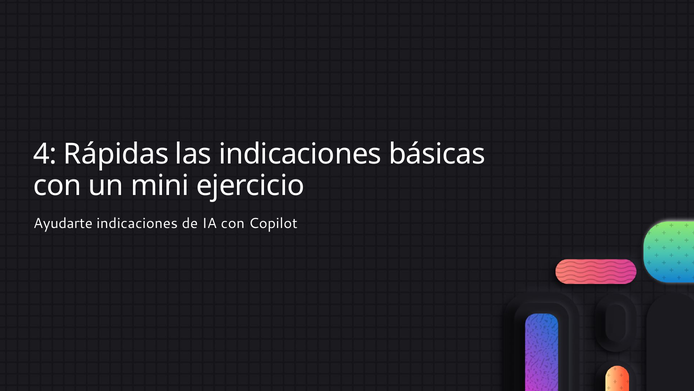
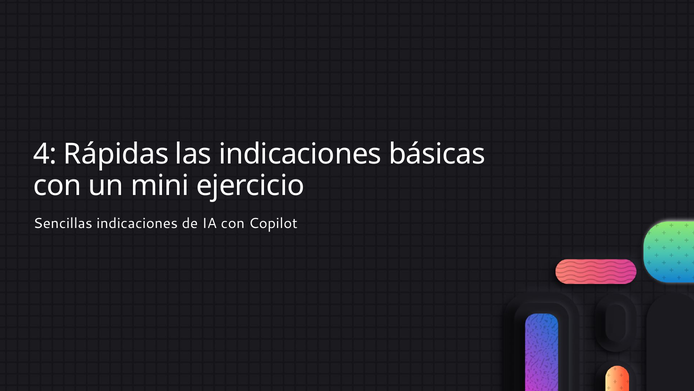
Ayudarte: Ayudarte -> Sencillas (63, 223)
